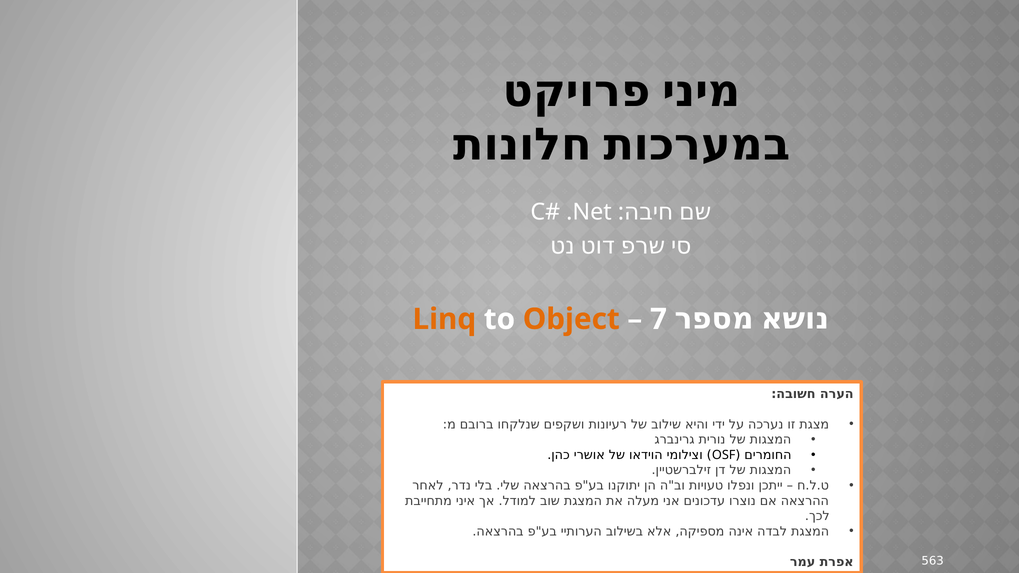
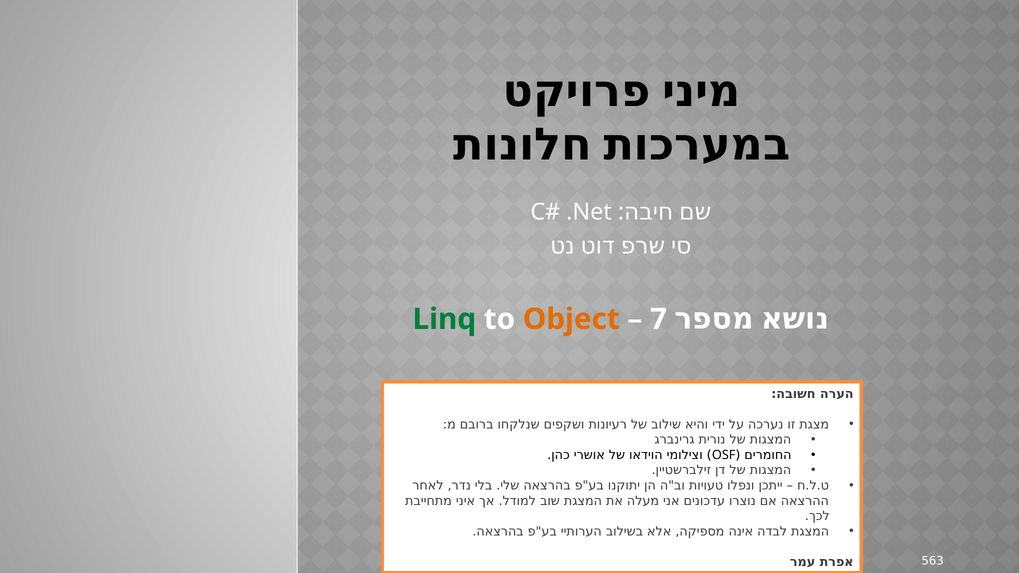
Linq colour: orange -> green (444, 319)
